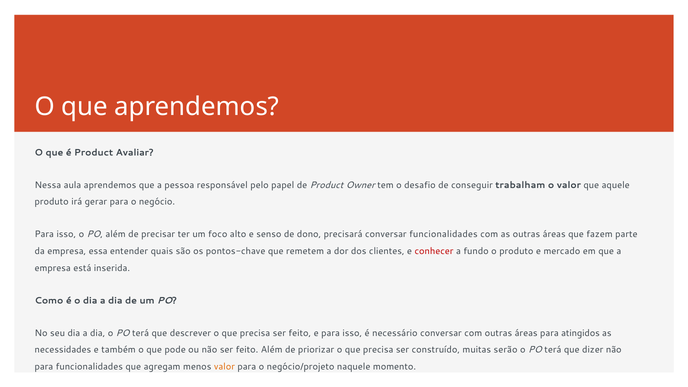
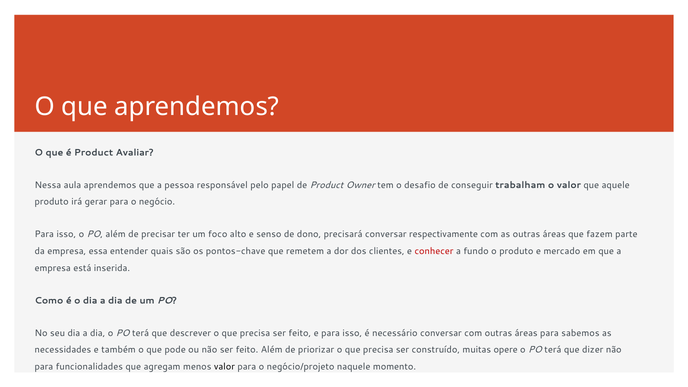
conversar funcionalidades: funcionalidades -> respectivamente (443, 234)
atingidos: atingidos -> sabemos (580, 333)
serão: serão -> opere (506, 350)
valor colour: orange -> black (224, 367)
